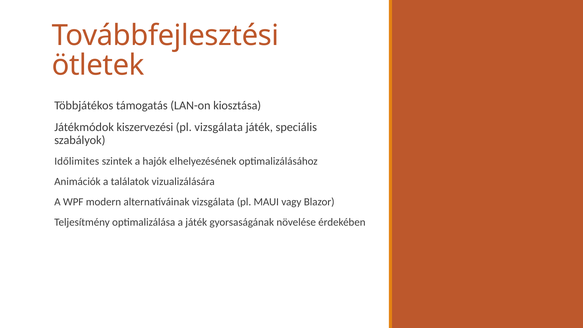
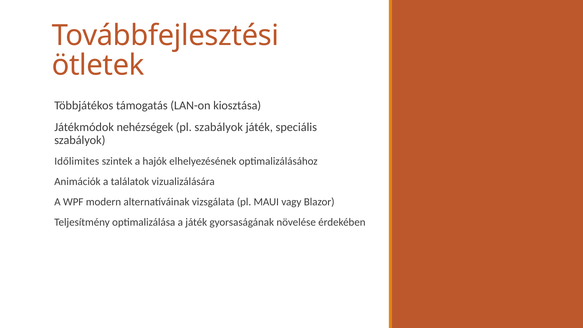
kiszervezési: kiszervezési -> nehézségek (145, 127)
pl vizsgálata: vizsgálata -> szabályok (219, 127)
